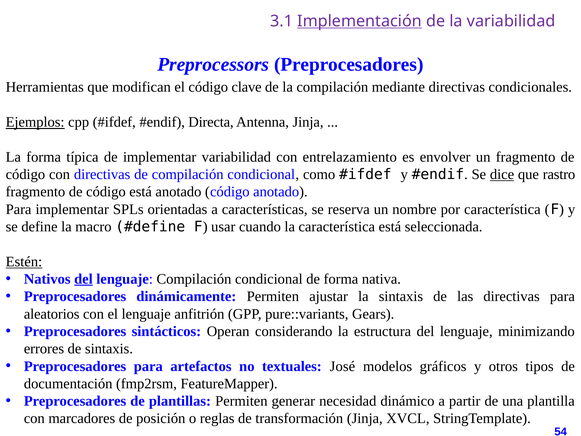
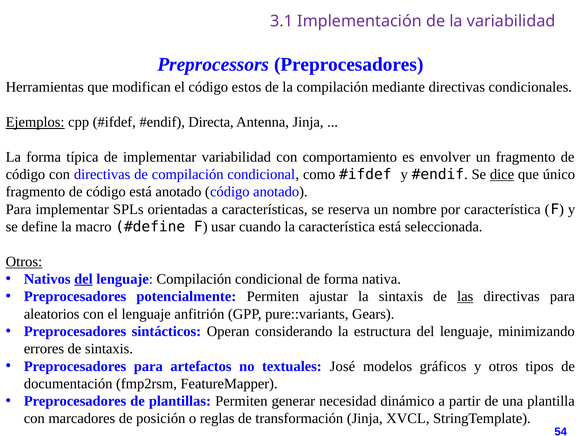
Implementación underline: present -> none (360, 21)
clave: clave -> estos (246, 87)
entrelazamiento: entrelazamiento -> comportamiento (350, 157)
rastro: rastro -> único (559, 174)
Estén: Estén -> Otros (24, 261)
dinámicamente: dinámicamente -> potencialmente (186, 296)
las underline: none -> present (465, 296)
